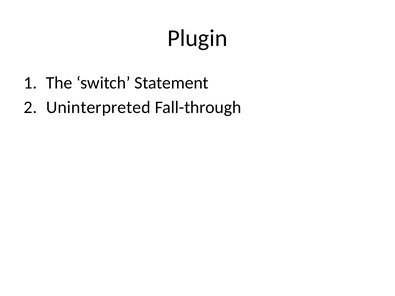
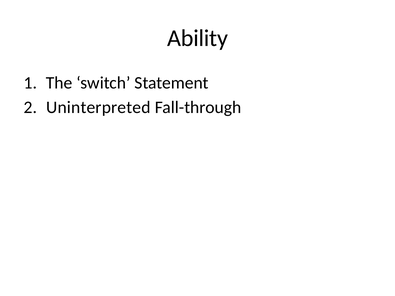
Plugin: Plugin -> Ability (198, 38)
